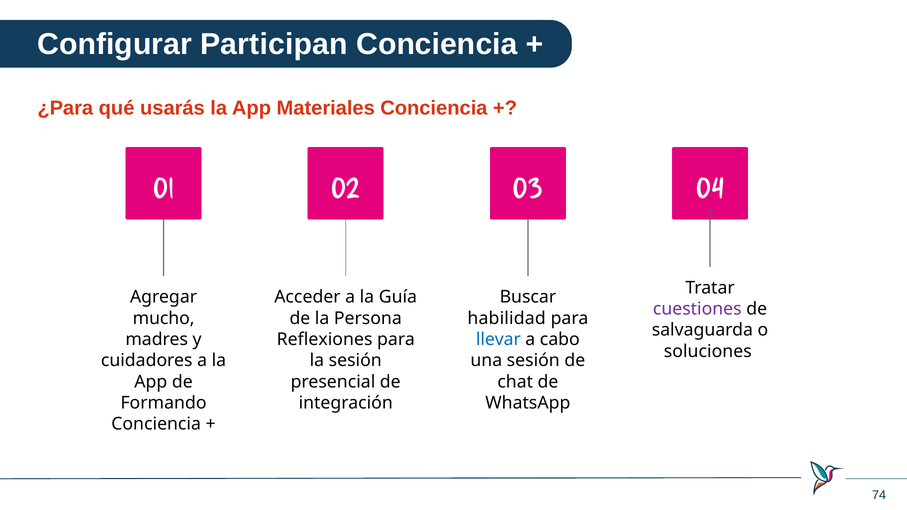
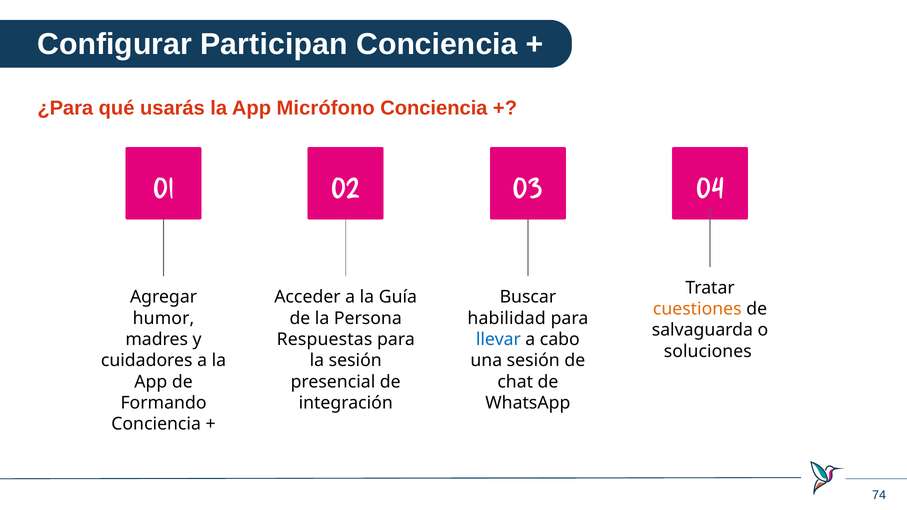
Materiales: Materiales -> Micrófono (326, 108)
cuestiones colour: purple -> orange (697, 309)
mucho: mucho -> humor (164, 318)
Reflexiones: Reflexiones -> Respuestas (325, 340)
